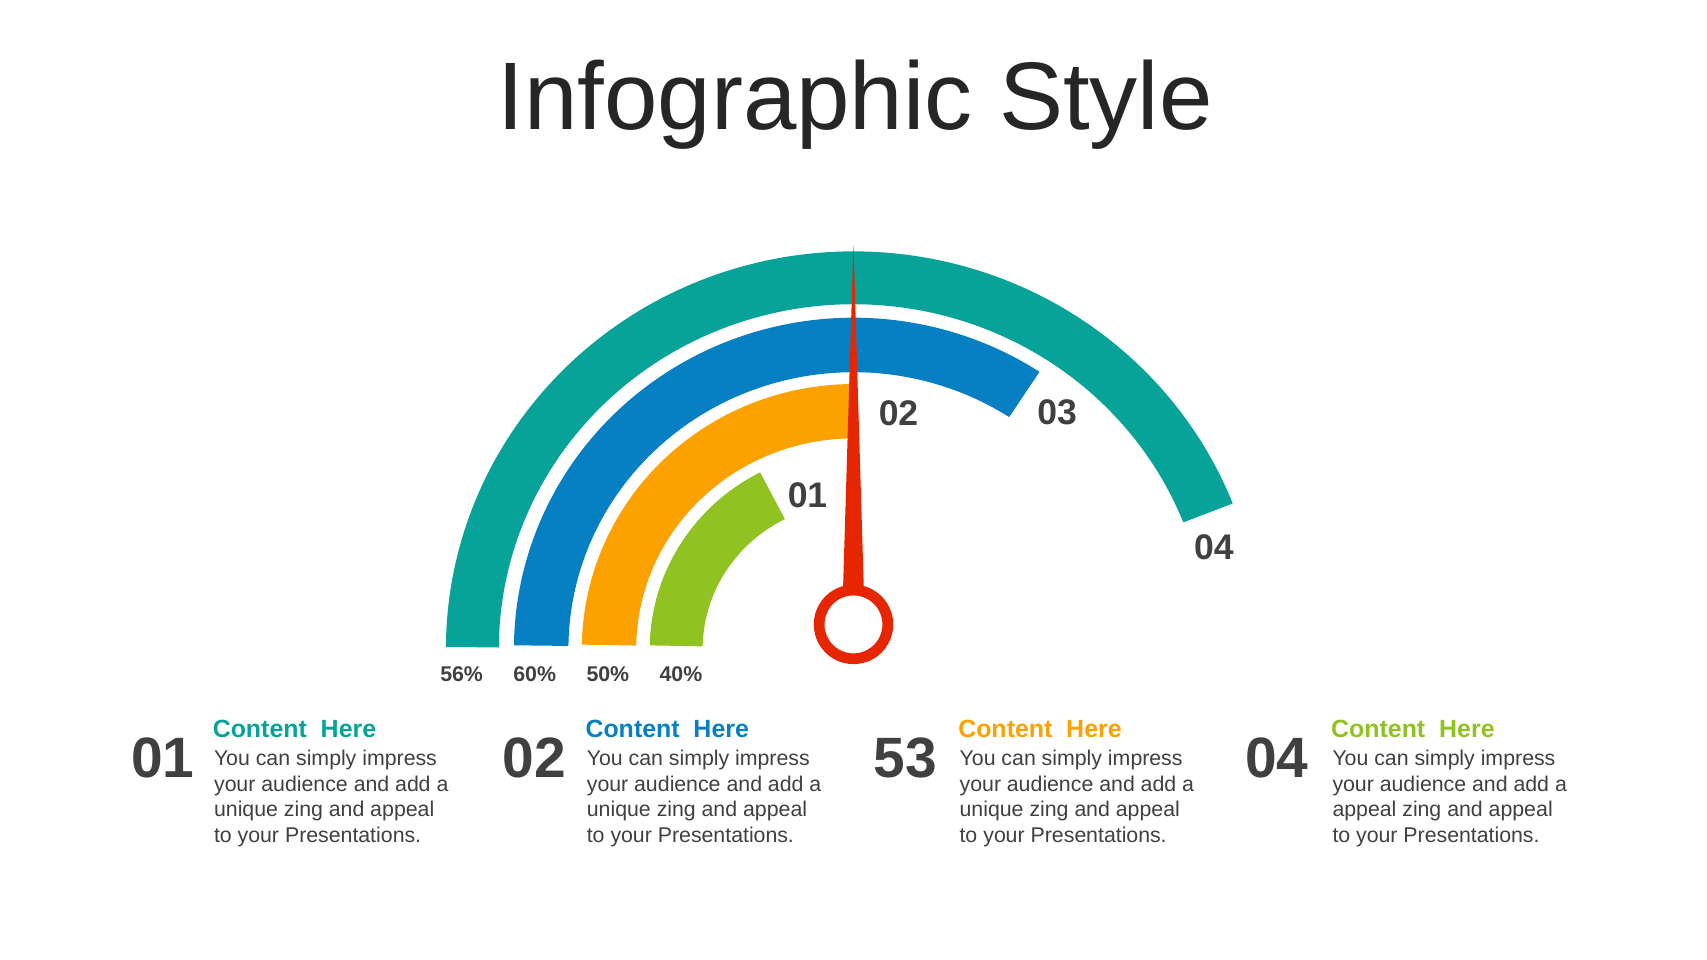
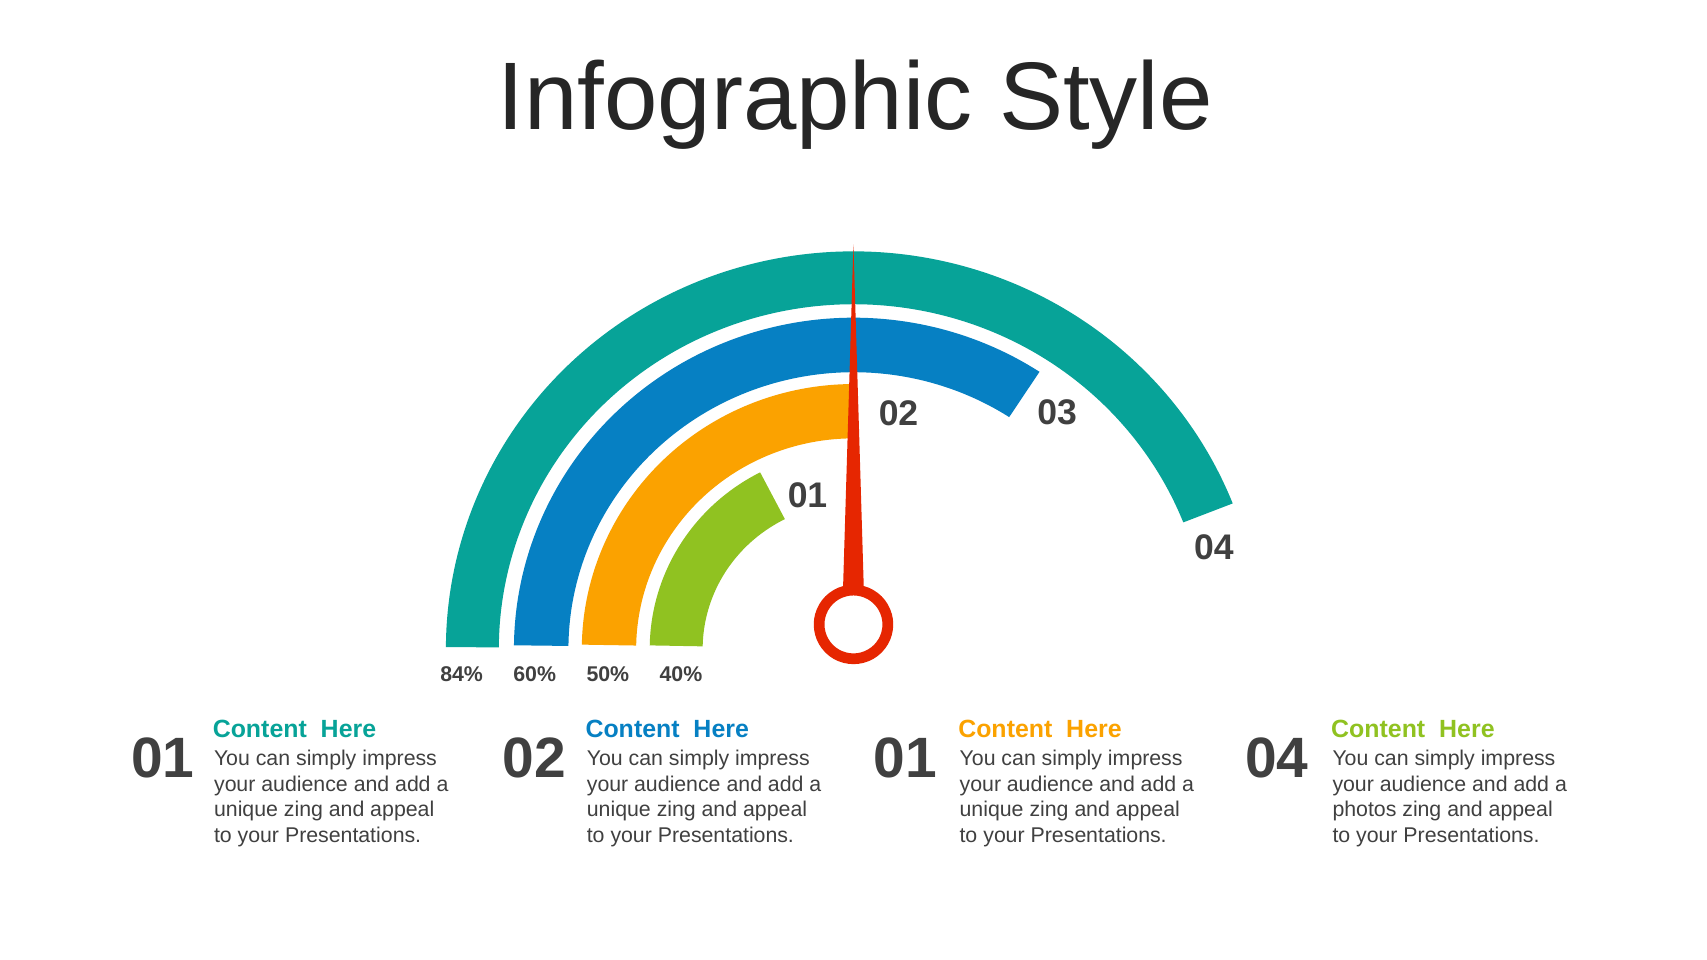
56%: 56% -> 84% (462, 675)
01 02 53: 53 -> 01 (906, 759)
appeal: appeal -> photos (1364, 810)
